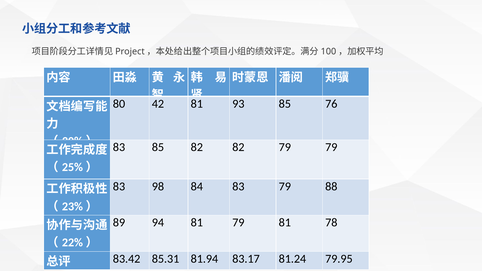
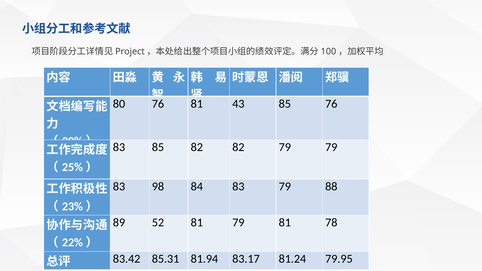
80 42: 42 -> 76 (158, 104)
93: 93 -> 43 (238, 104)
94: 94 -> 52 (158, 223)
